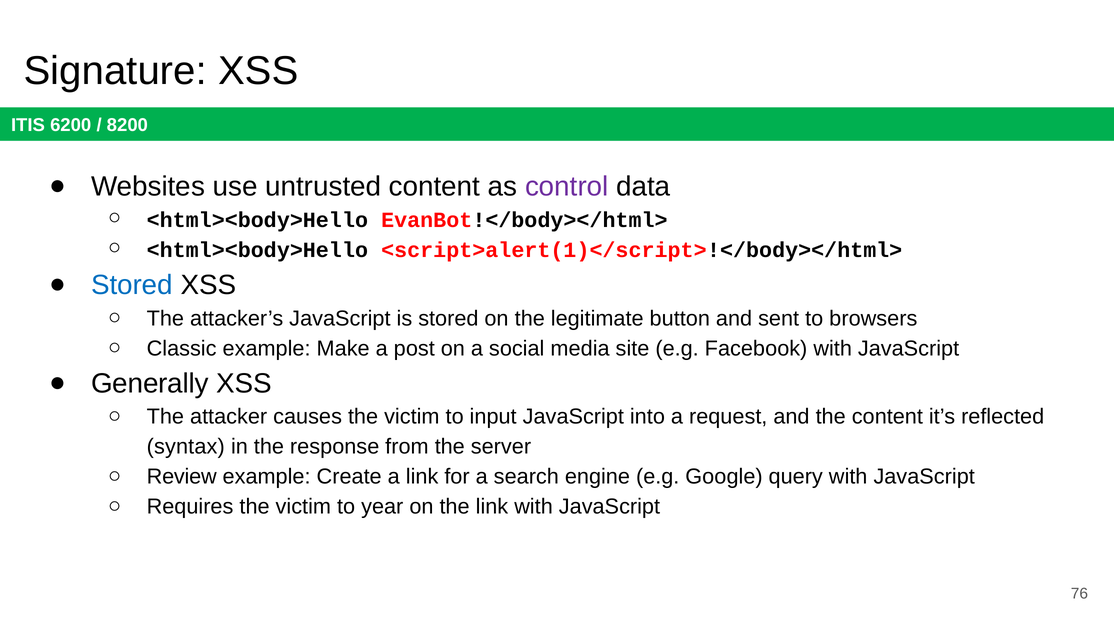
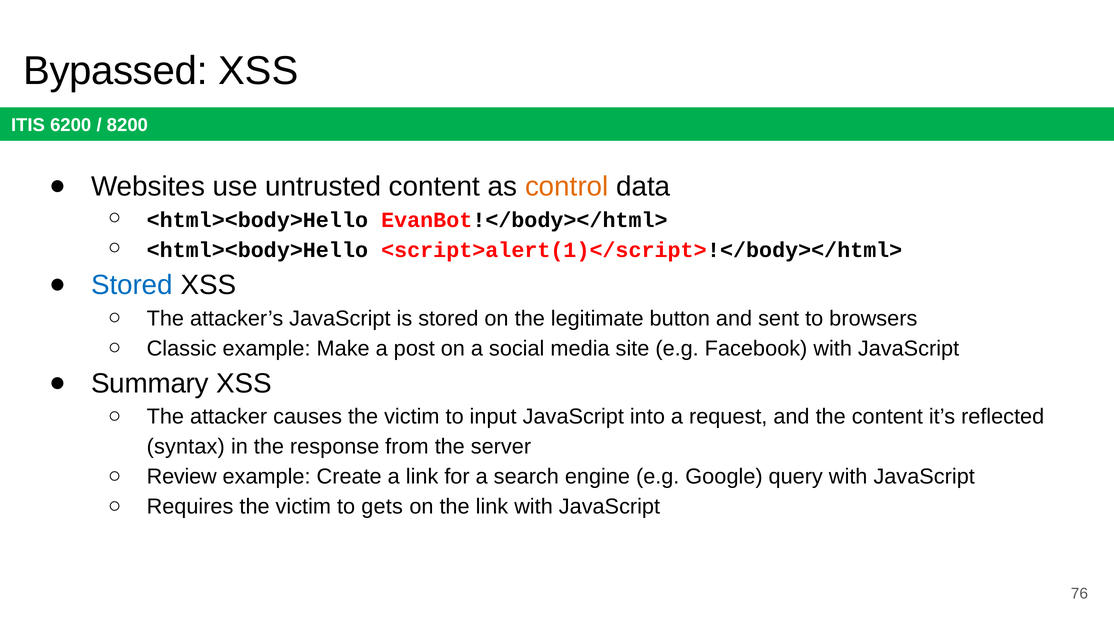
Signature: Signature -> Bypassed (115, 71)
control colour: purple -> orange (567, 187)
Generally: Generally -> Summary (150, 383)
year: year -> gets (382, 506)
